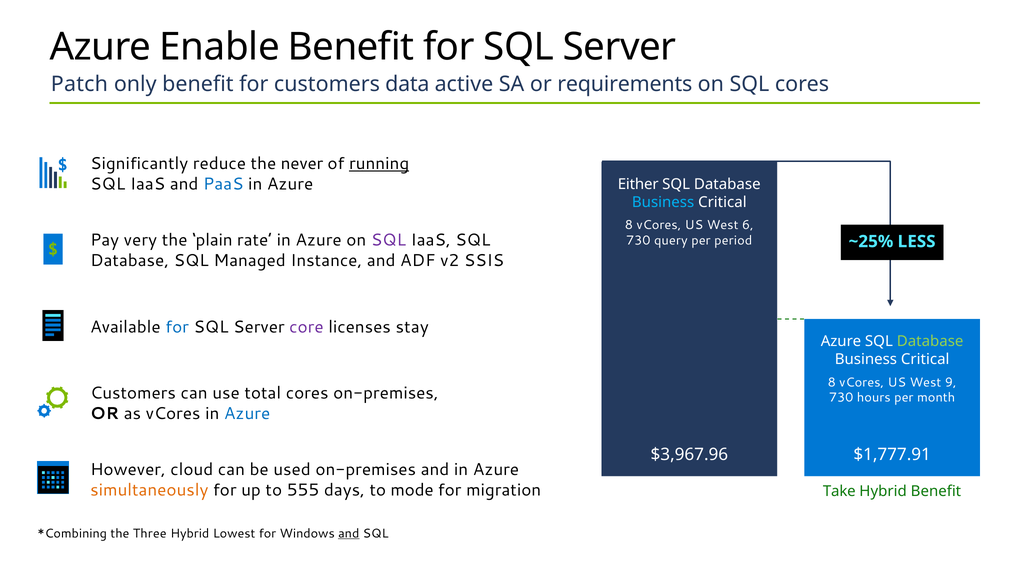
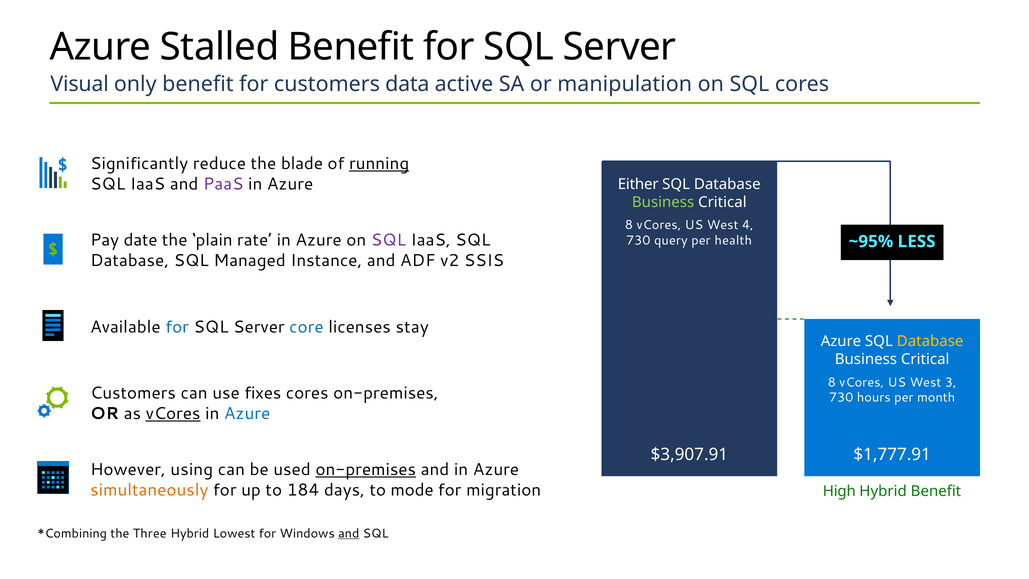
Enable: Enable -> Stalled (220, 47)
Patch: Patch -> Visual (80, 84)
requirements: requirements -> manipulation (625, 84)
never: never -> blade (302, 164)
PaaS colour: blue -> purple (223, 184)
Business colour: light blue -> light green (663, 202)
6: 6 -> 4 (748, 225)
very: very -> date (141, 240)
period: period -> health (733, 240)
~25%: ~25% -> ~95% (871, 241)
core colour: purple -> blue (306, 327)
Database colour: light green -> yellow (930, 341)
9: 9 -> 3 (951, 382)
total: total -> fixes (263, 393)
vCores underline: none -> present (173, 414)
$3,967.96: $3,967.96 -> $3,907.91 (689, 454)
cloud: cloud -> using (192, 469)
on-premises underline: none -> present (366, 469)
555: 555 -> 184 (303, 490)
Take: Take -> High (839, 491)
